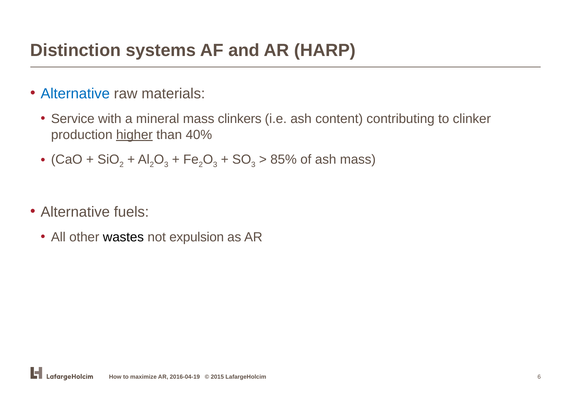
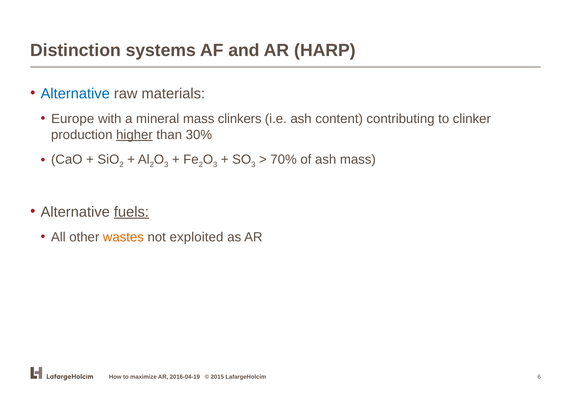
Service: Service -> Europe (73, 119)
40%: 40% -> 30% (199, 135)
85%: 85% -> 70% (284, 159)
fuels underline: none -> present (131, 211)
wastes colour: black -> orange (123, 237)
expulsion: expulsion -> exploited (197, 237)
